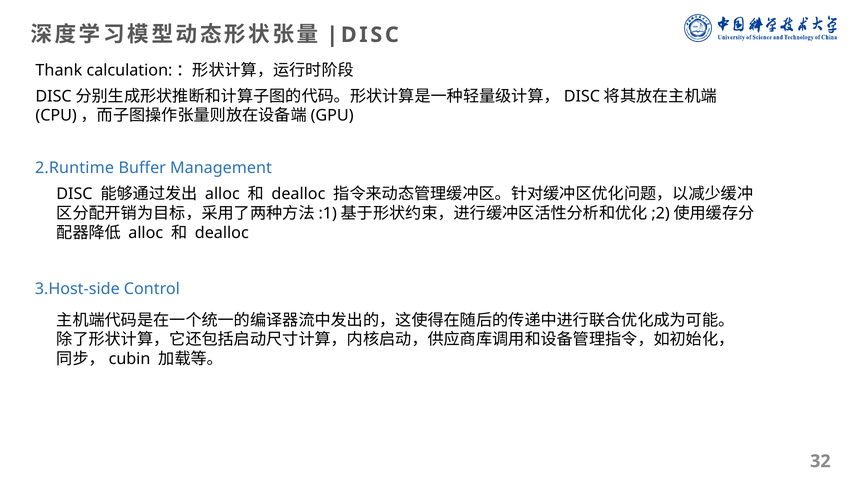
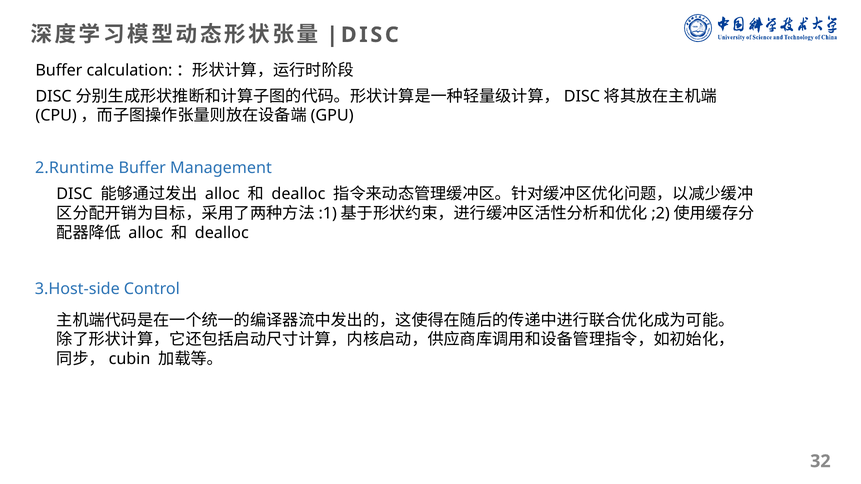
Thank: Thank -> Buffer (59, 70)
